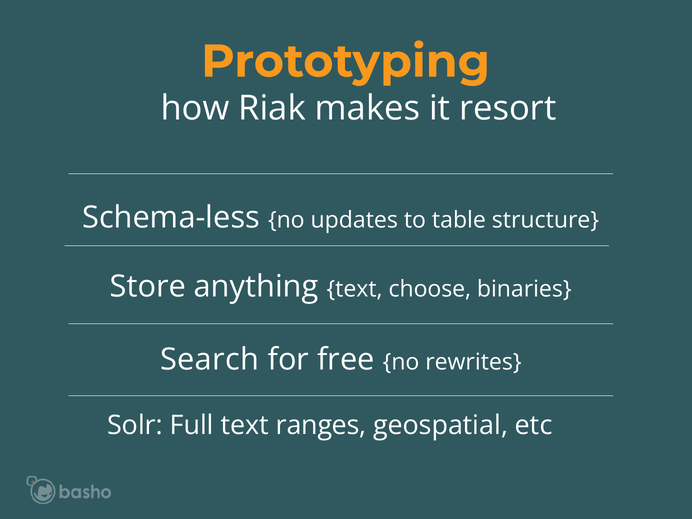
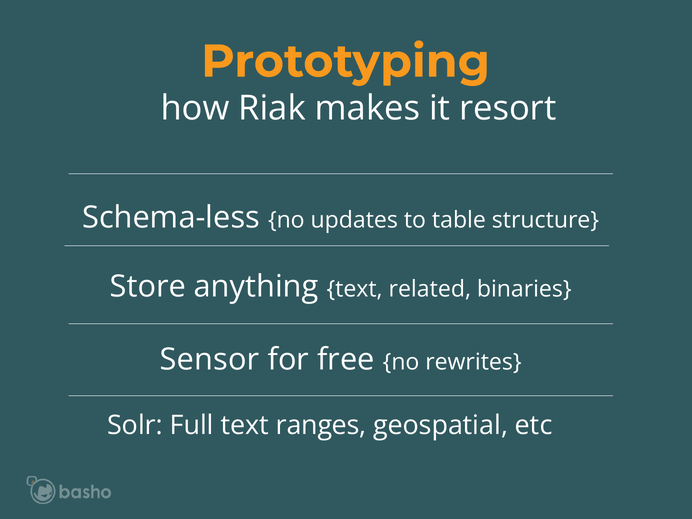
choose: choose -> related (430, 289)
Search: Search -> Sensor (210, 360)
